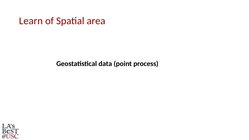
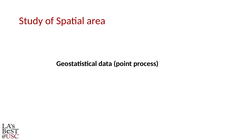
Learn: Learn -> Study (31, 21)
